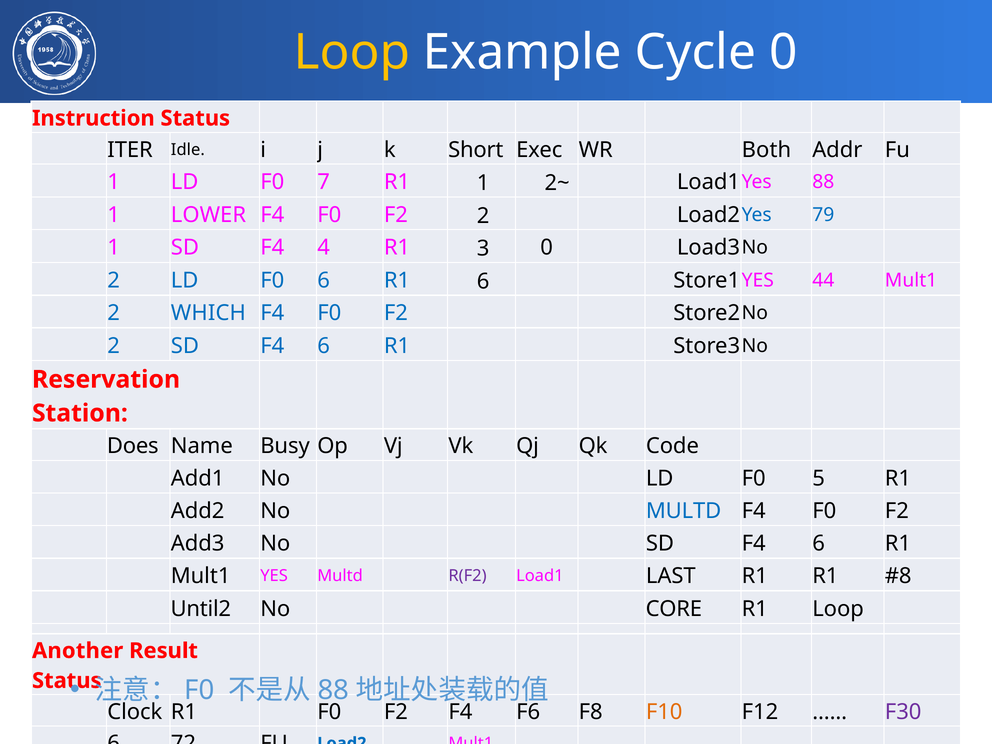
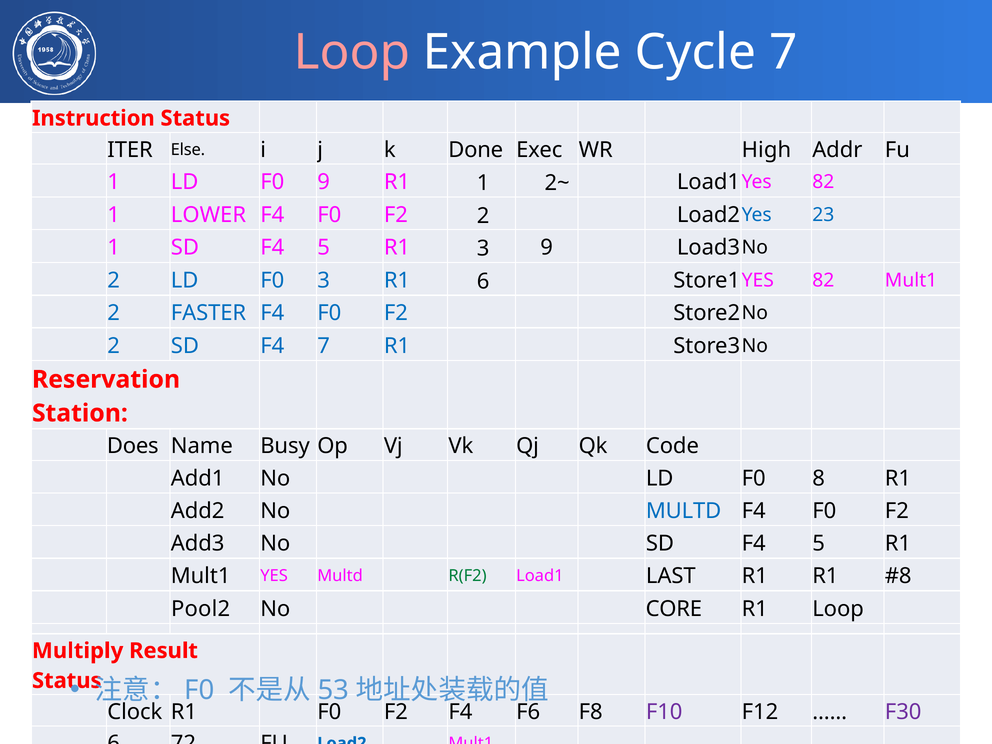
Loop colour: yellow -> pink (352, 52)
Cycle 0: 0 -> 7 (783, 52)
Idle: Idle -> Else (188, 150)
Short: Short -> Done (476, 150)
Both: Both -> High (766, 150)
F0 7: 7 -> 9 (324, 182)
88: 88 -> 82 (823, 182)
79: 79 -> 23 (823, 215)
1 SD F4 4: 4 -> 5 (324, 248)
0: 0 -> 9 (547, 248)
F0 6: 6 -> 3 (324, 280)
44: 44 -> 82 (823, 280)
WHICH: WHICH -> FASTER (209, 313)
2 SD F4 6: 6 -> 7 (324, 346)
5: 5 -> 8 (819, 478)
No SD F4 6: 6 -> 5 (819, 544)
R(F2 colour: purple -> green (468, 576)
Until2: Until2 -> Pool2 (201, 609)
Another: Another -> Multiply (78, 651)
88: 88 -> 53 (333, 690)
F10 colour: orange -> purple (664, 712)
